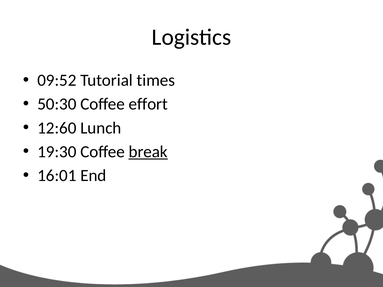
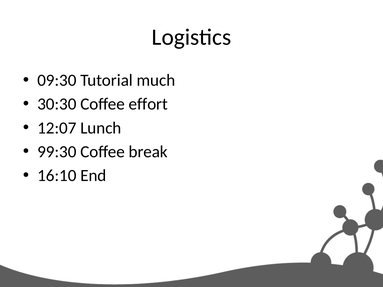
09:52: 09:52 -> 09:30 (57, 80)
times: times -> much (156, 80)
50:30: 50:30 -> 30:30 (57, 104)
12:60: 12:60 -> 12:07 (57, 128)
19:30: 19:30 -> 99:30 (57, 152)
break underline: present -> none (148, 152)
16:01: 16:01 -> 16:10 (57, 176)
